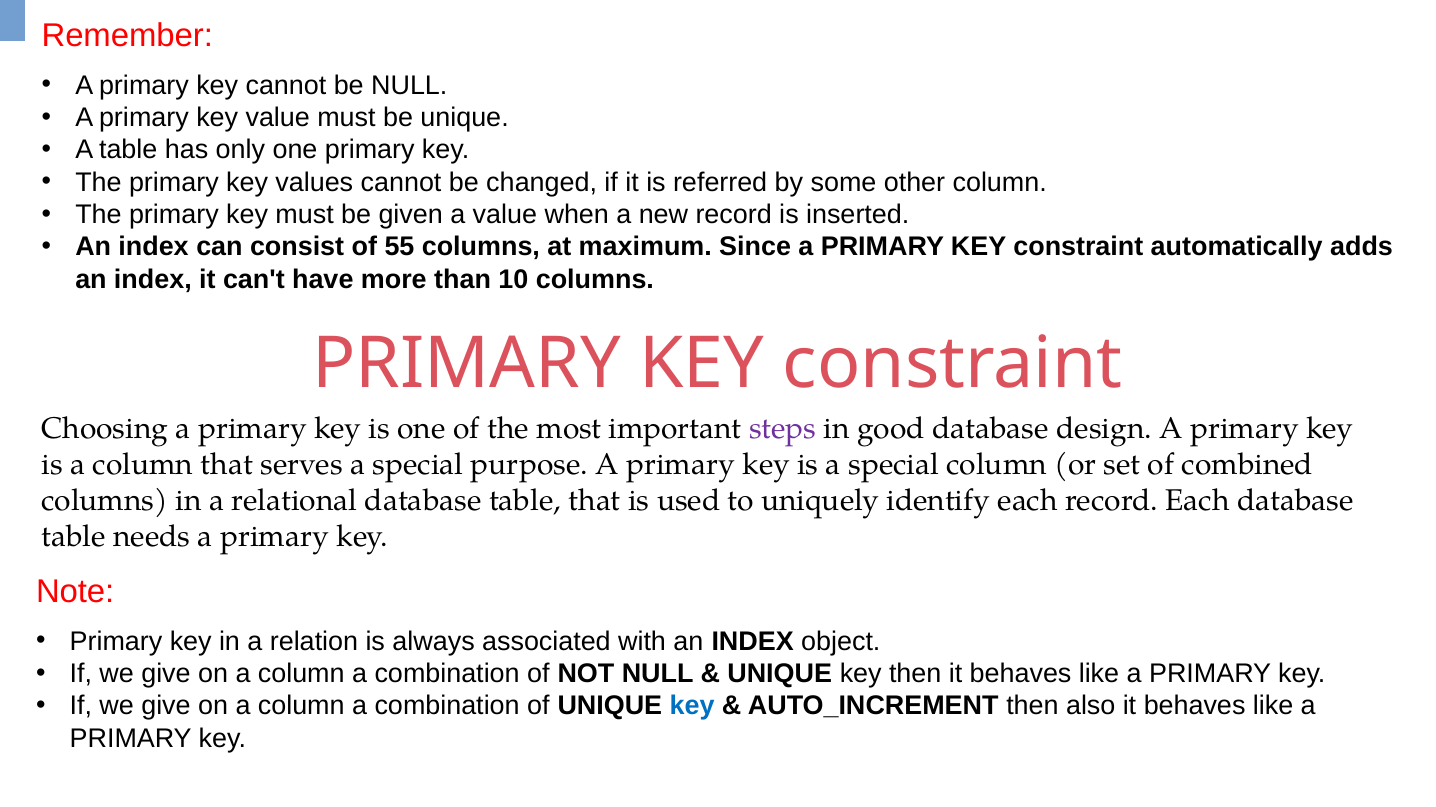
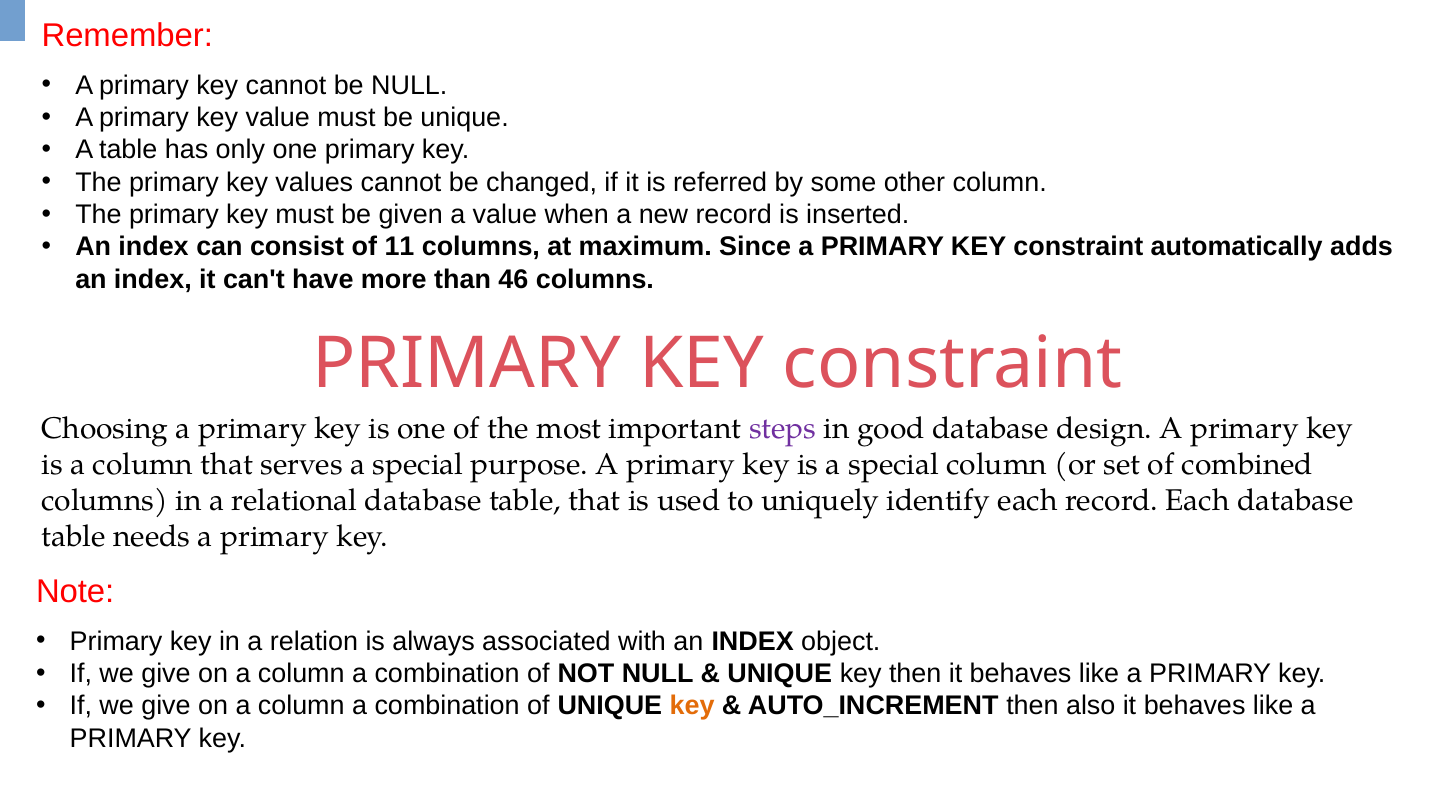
55: 55 -> 11 (399, 247)
10: 10 -> 46 (513, 279)
key colour: blue -> orange (692, 707)
